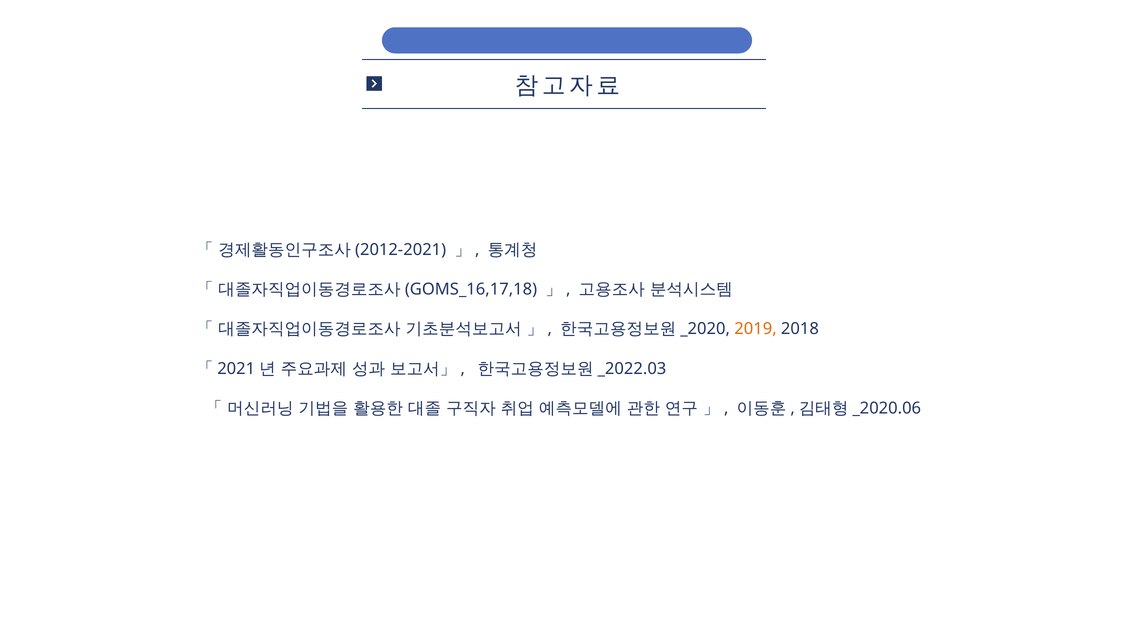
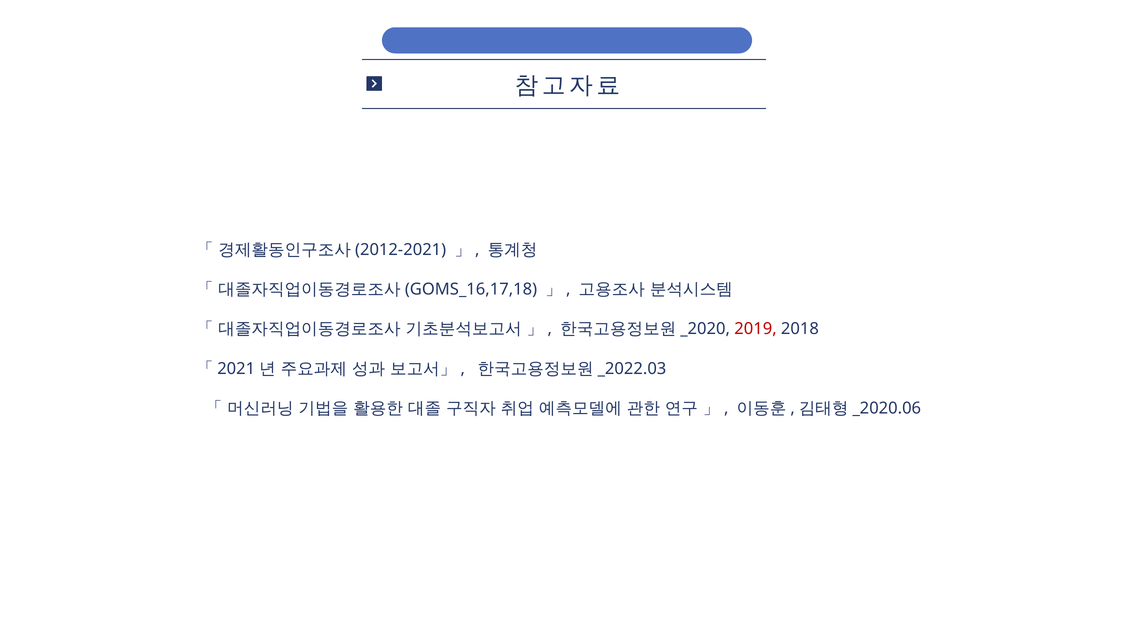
2019 colour: orange -> red (756, 329)
